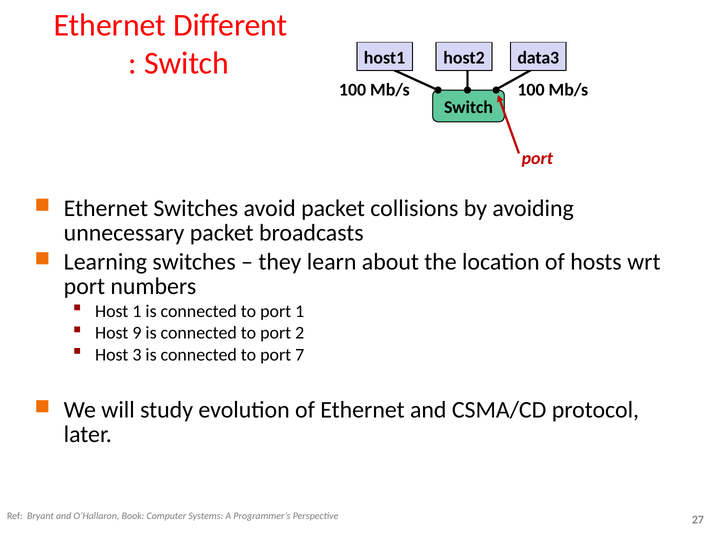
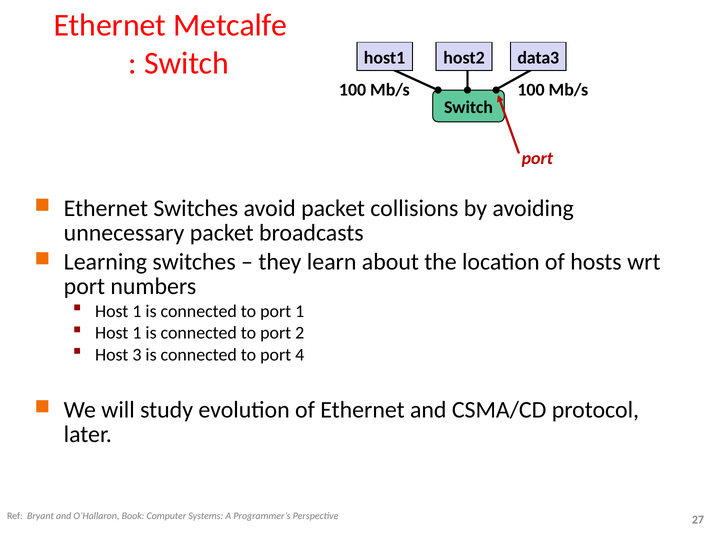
Different: Different -> Metcalfe (230, 25)
9: 9 -> 1 (137, 333)
7: 7 -> 4 (300, 355)
